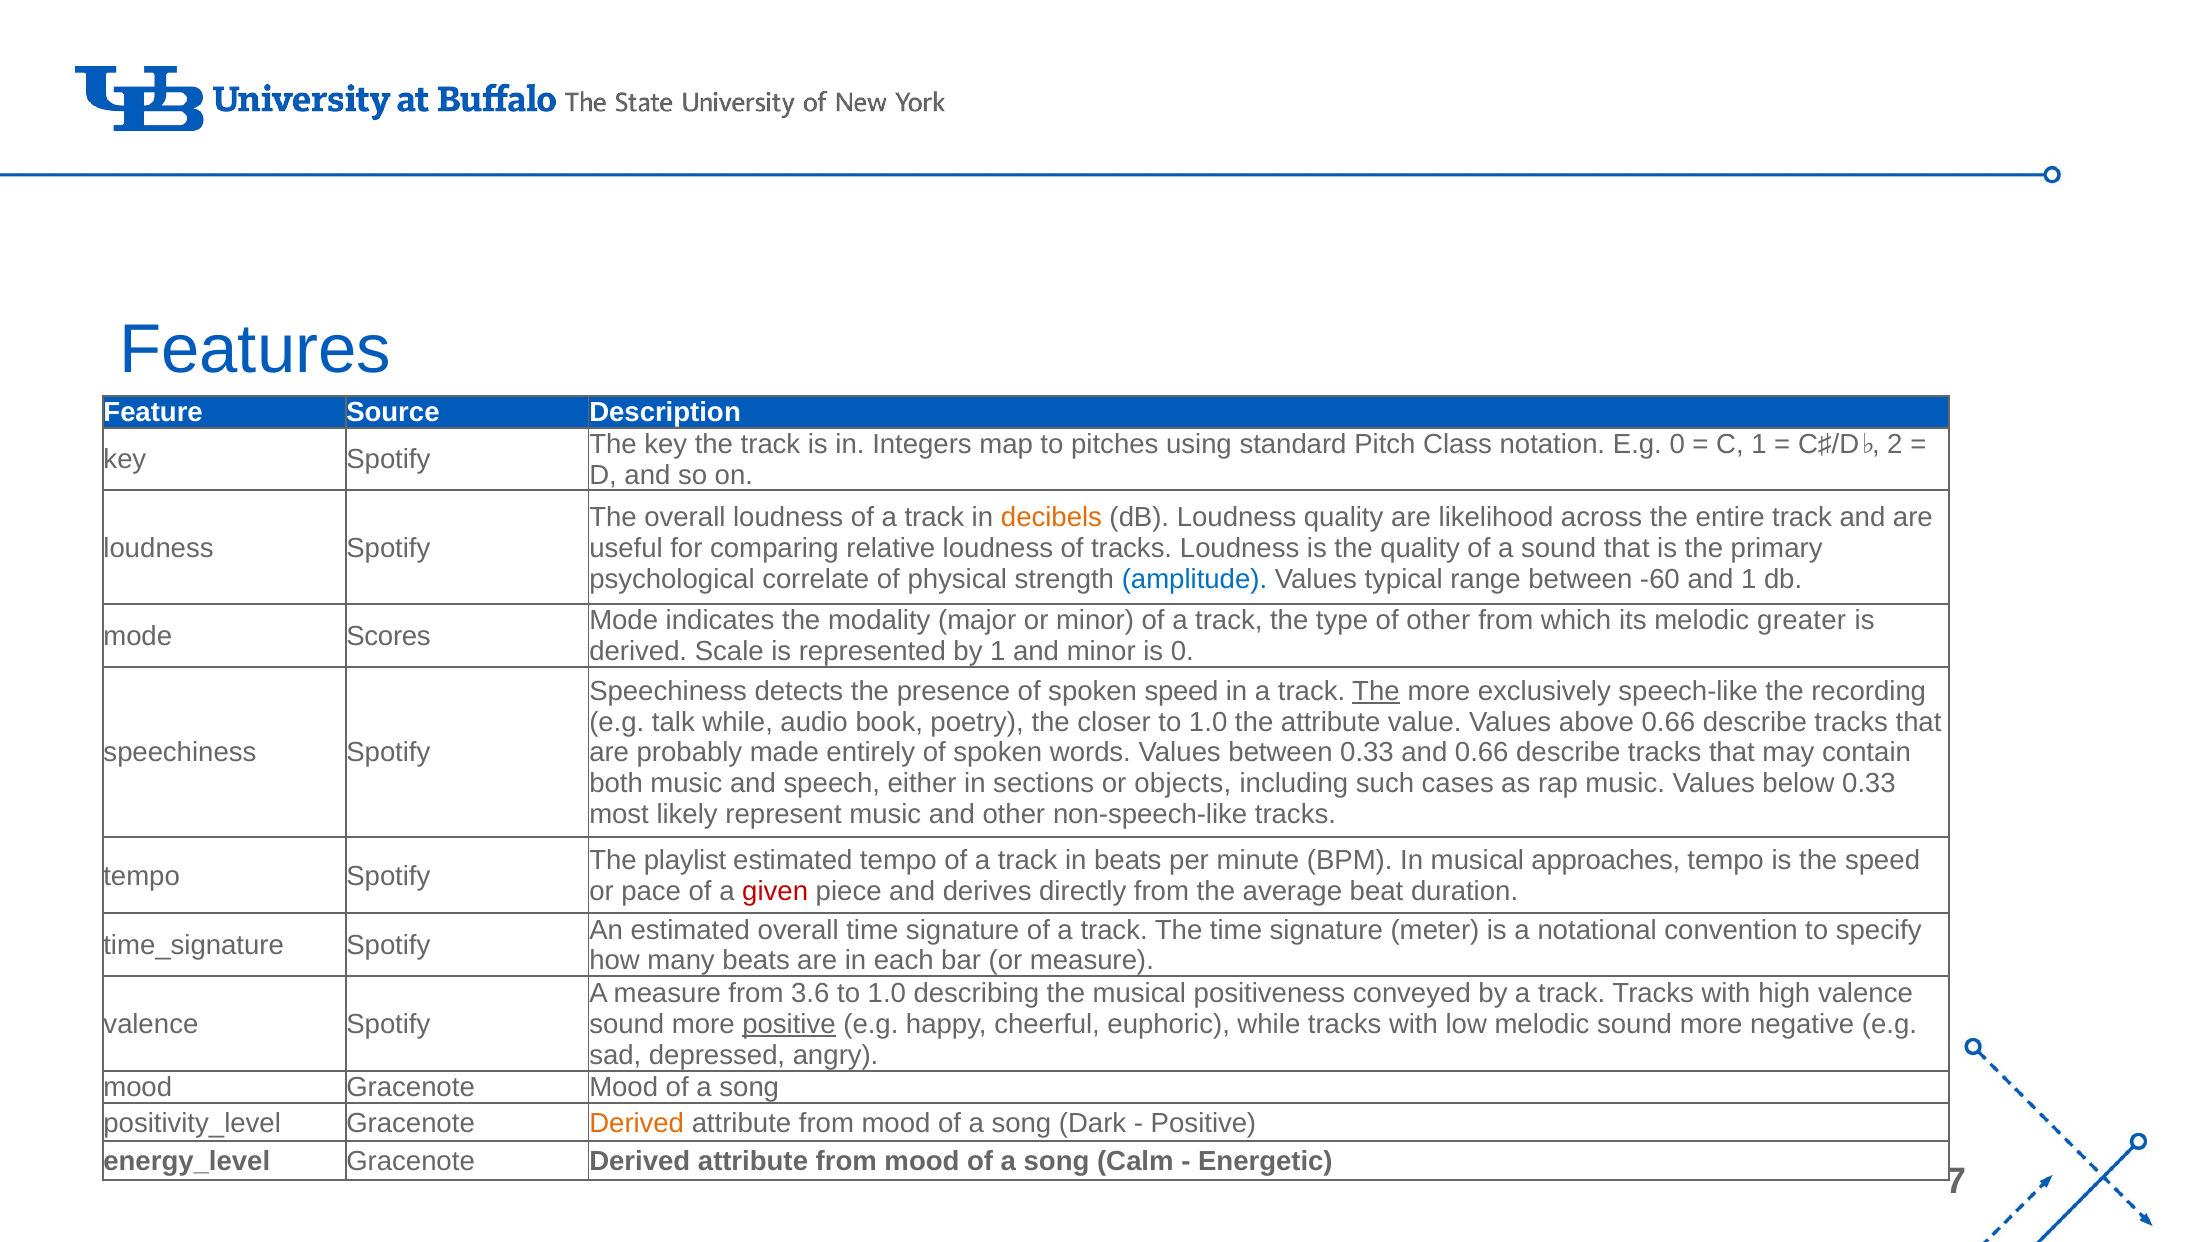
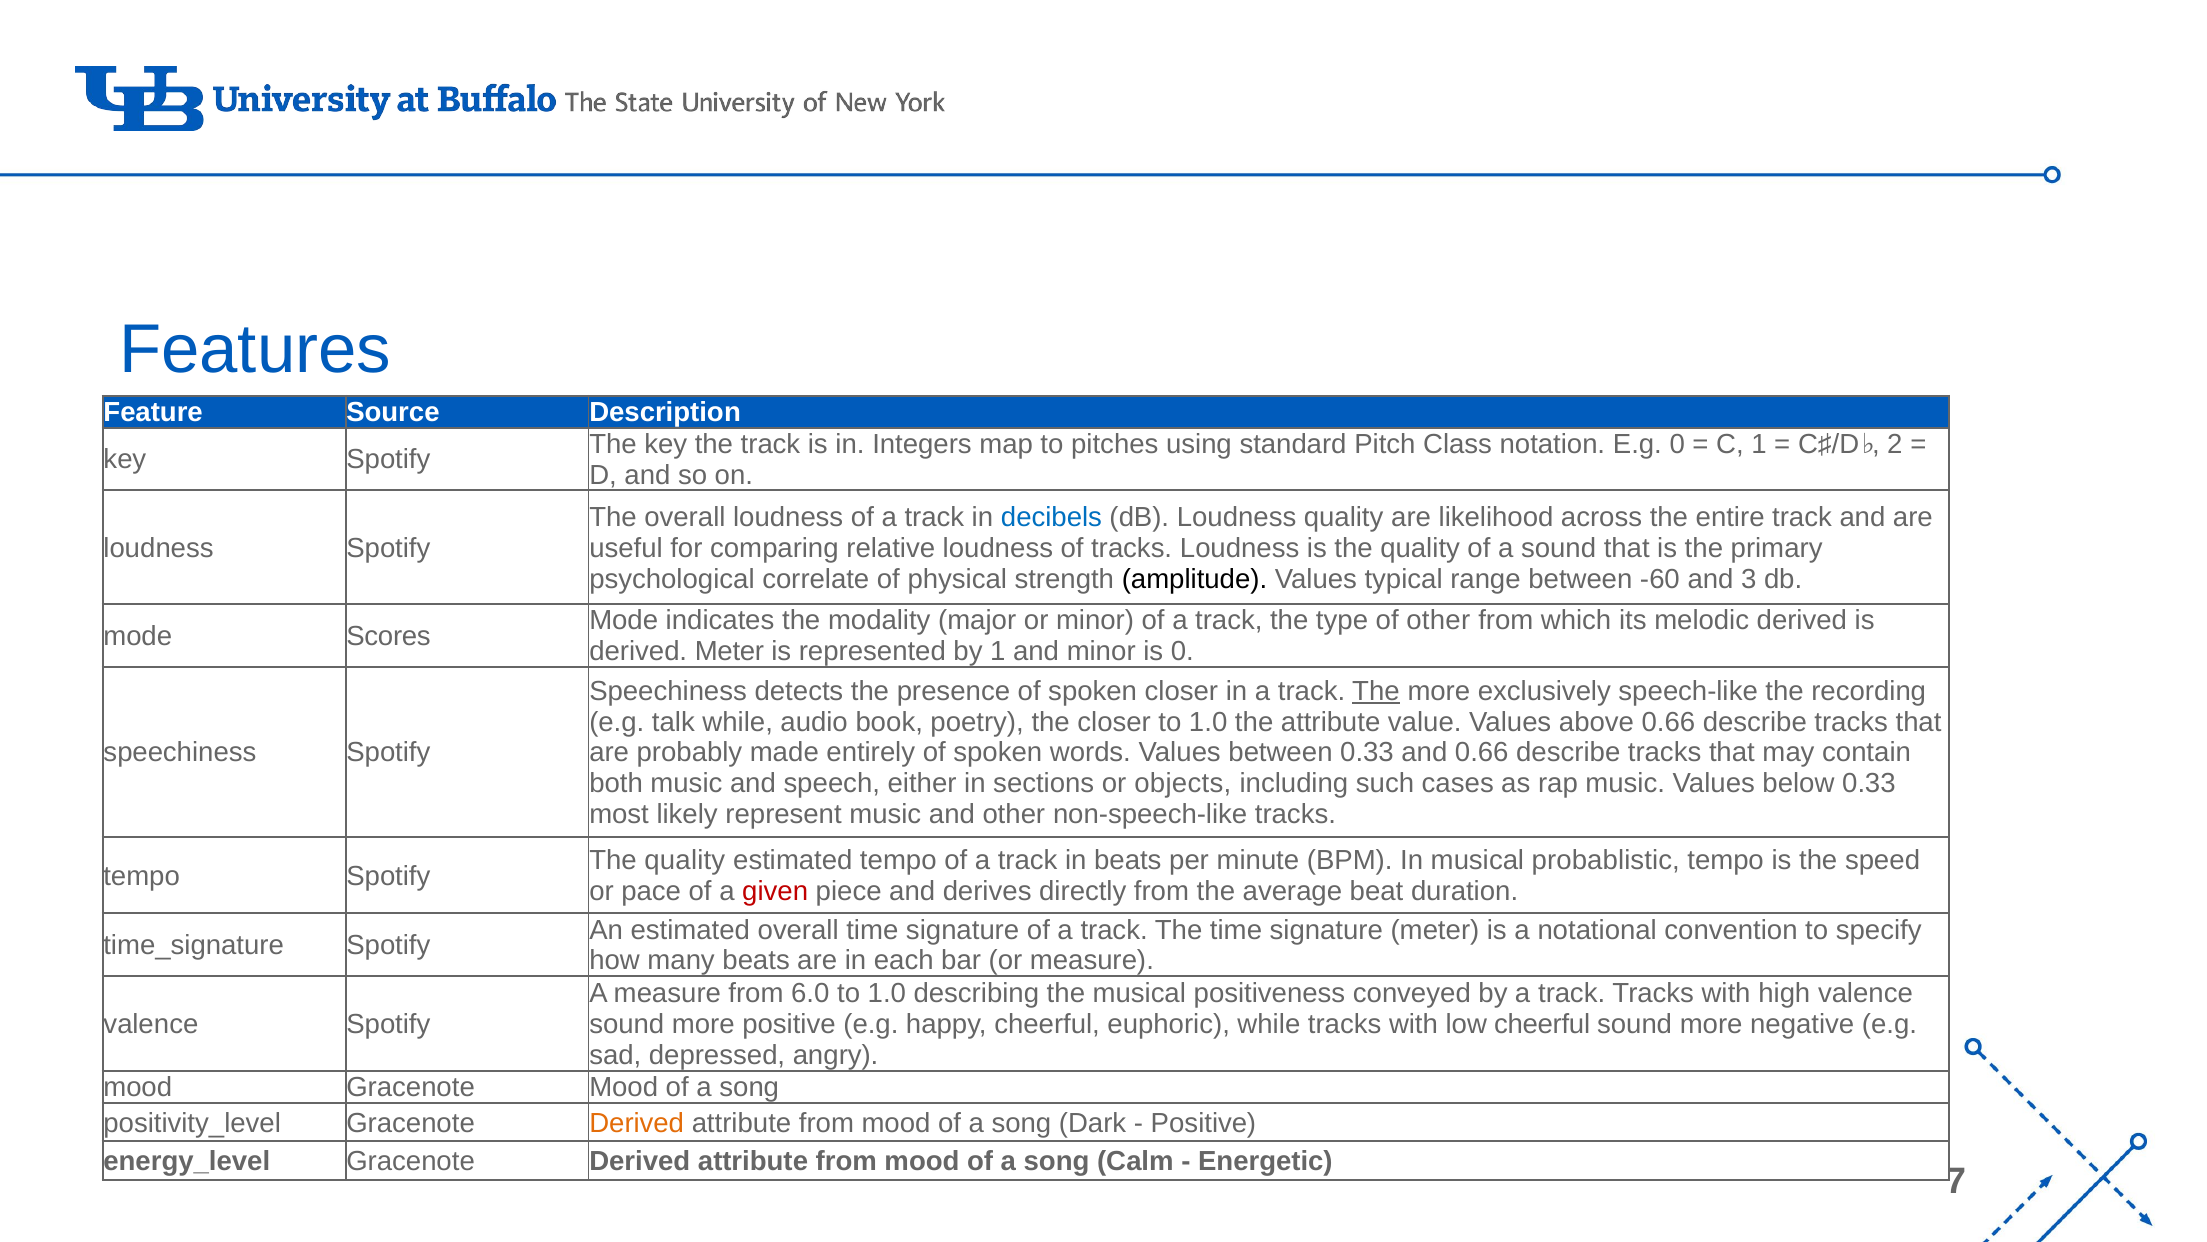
decibels colour: orange -> blue (1051, 517)
amplitude colour: blue -> black (1194, 579)
and 1: 1 -> 3 (1749, 579)
melodic greater: greater -> derived (1802, 621)
derived Scale: Scale -> Meter (729, 651)
spoken speed: speed -> closer (1181, 691)
playlist: playlist -> quality (685, 860)
approaches: approaches -> probablistic (1606, 860)
3.6: 3.6 -> 6.0 (810, 993)
positive underline: present -> none (789, 1024)
low melodic: melodic -> cheerful (1542, 1024)
